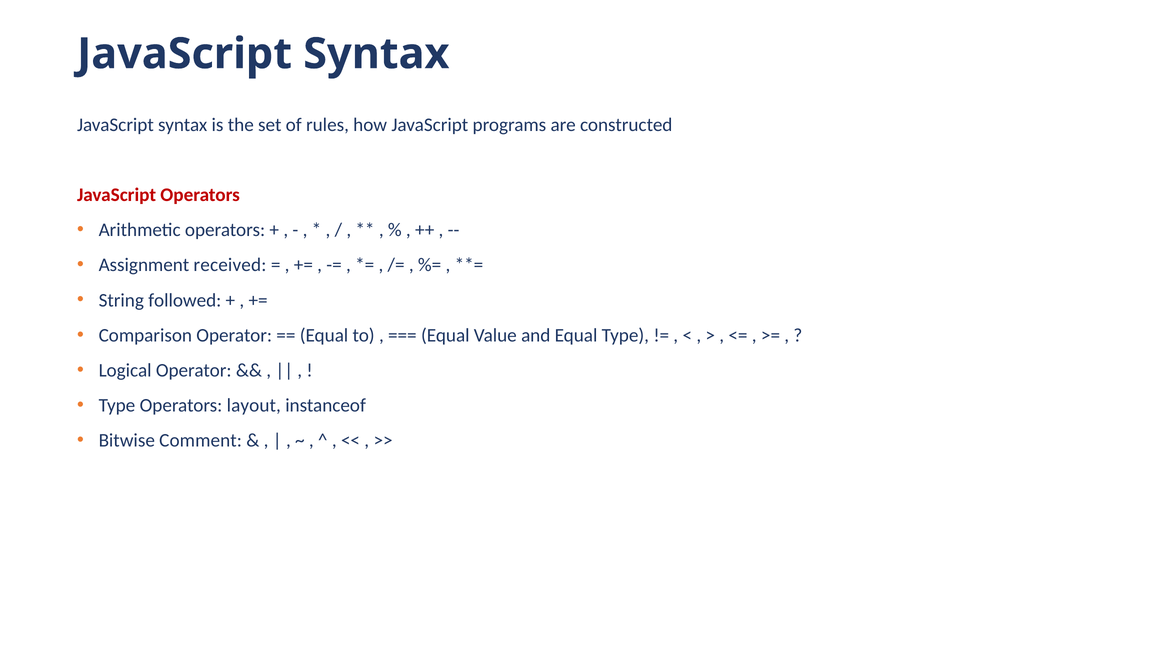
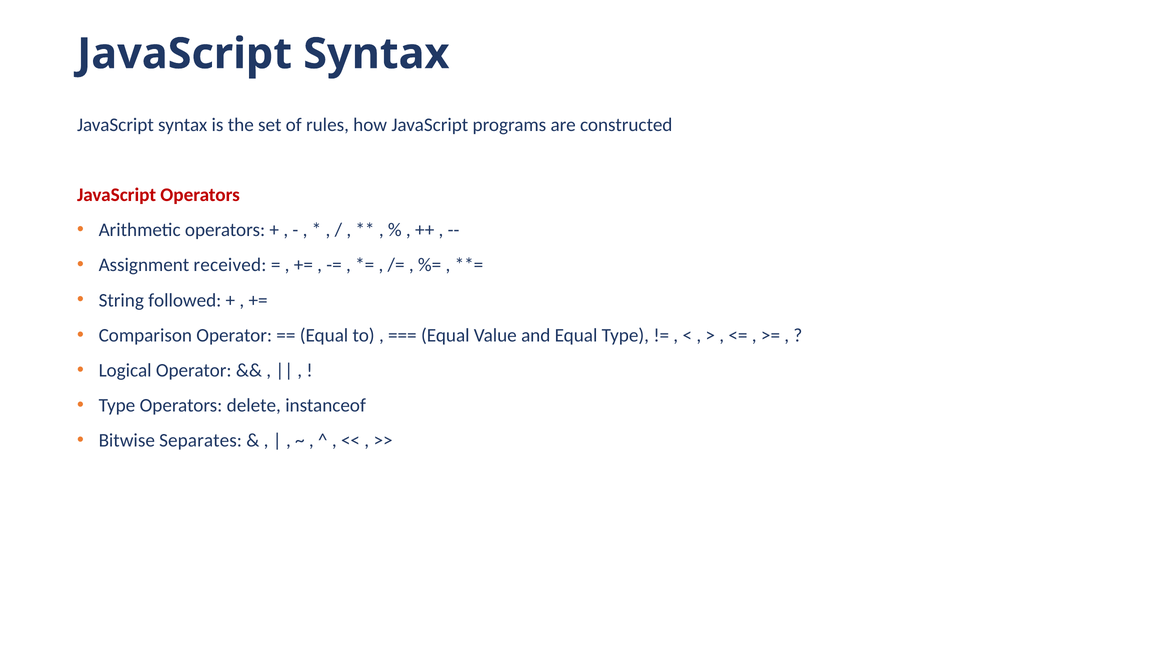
layout: layout -> delete (254, 405)
Comment: Comment -> Separates (201, 440)
